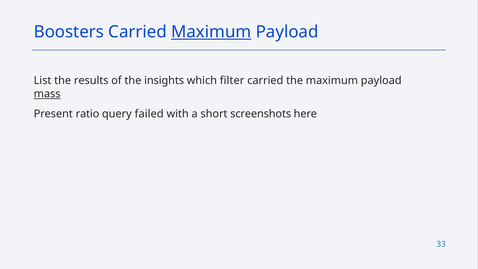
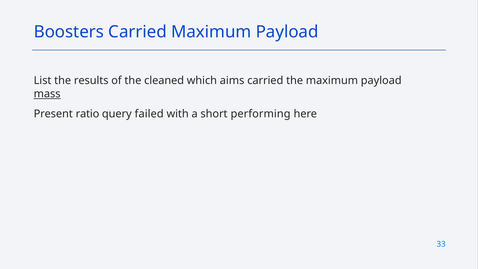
Maximum underline: present -> none (211, 32)
insights: insights -> cleaned (164, 81)
filter: filter -> aims (232, 81)
screenshots: screenshots -> performing (261, 114)
